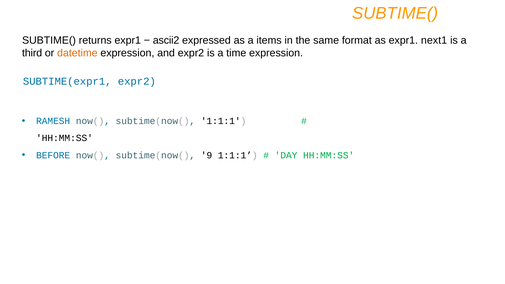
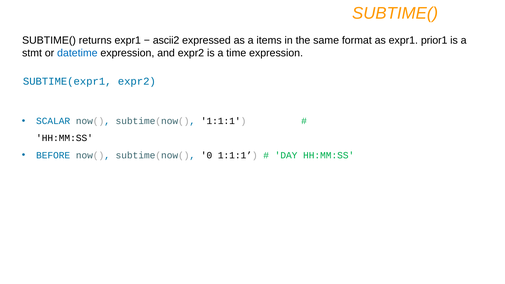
next1: next1 -> prior1 (434, 40)
third: third -> stmt (32, 53)
datetime colour: orange -> blue (77, 53)
RAMESH: RAMESH -> SCALAR (53, 121)
9: 9 -> 0 (207, 155)
